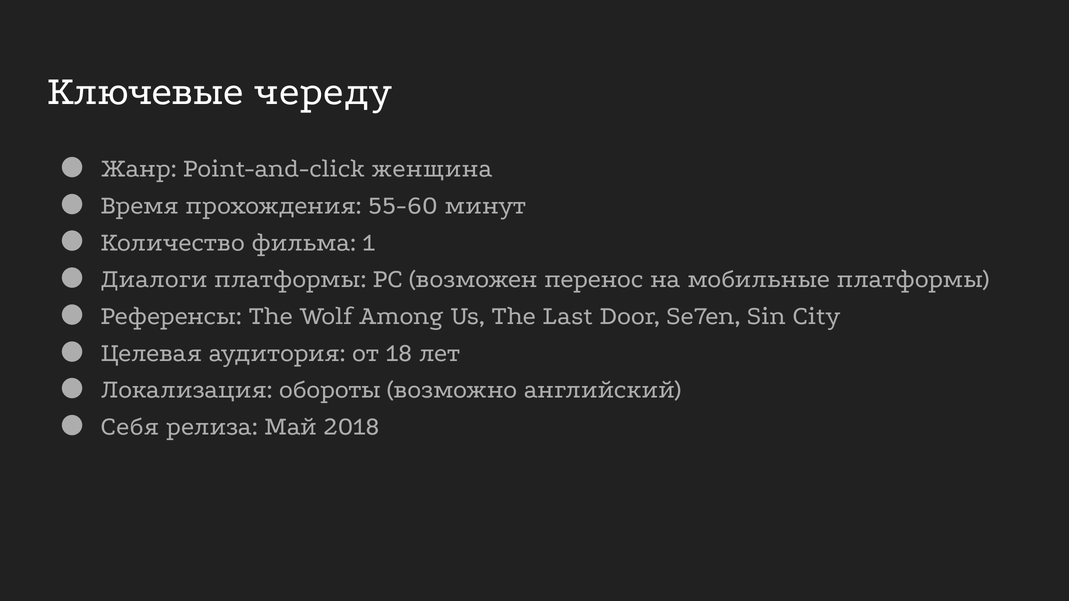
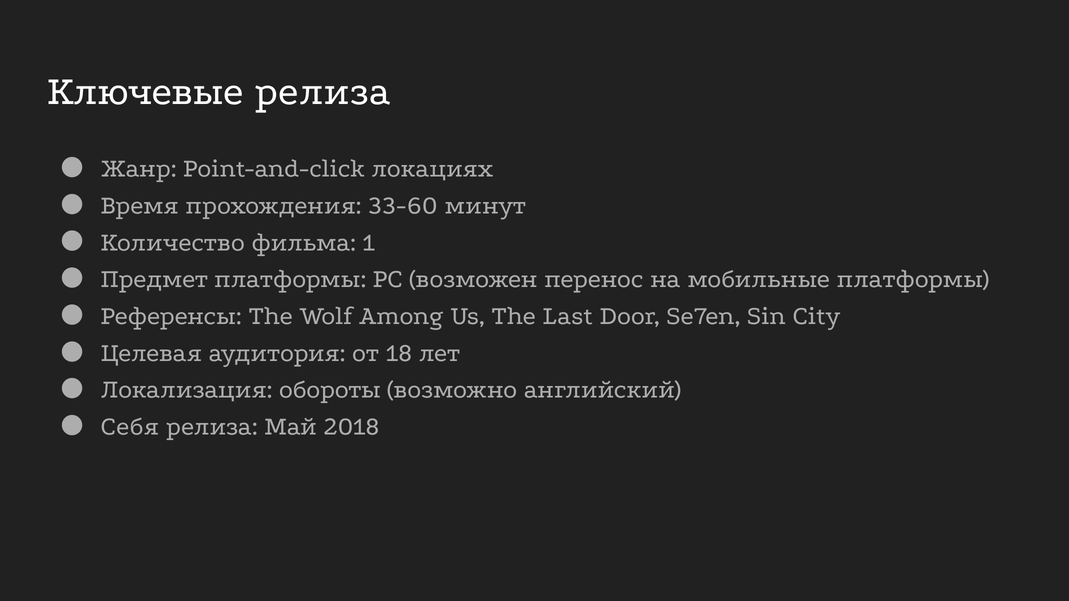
Ключевые череду: череду -> релиза (323, 91)
женщина: женщина -> локациях (432, 168)
55-60: 55-60 -> 33-60 (403, 205)
Диалоги: Диалоги -> Предмет (154, 279)
